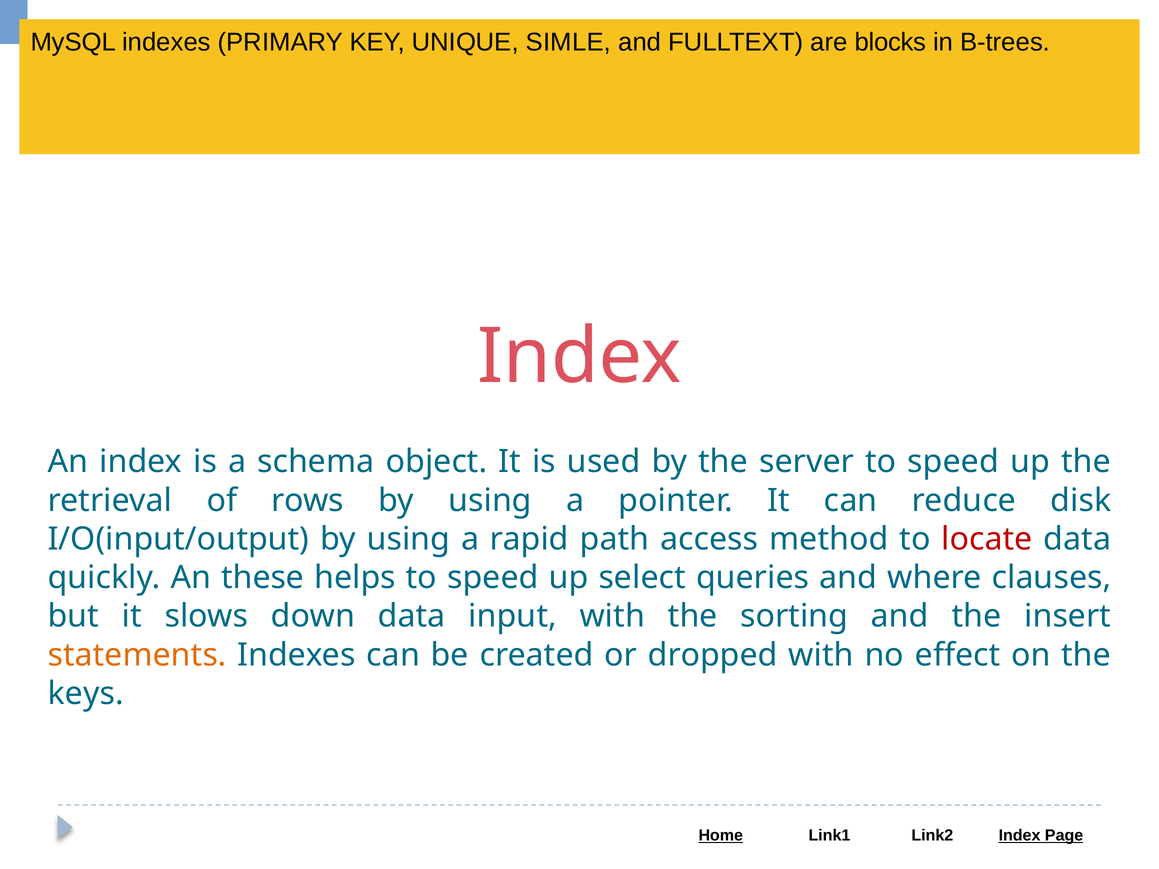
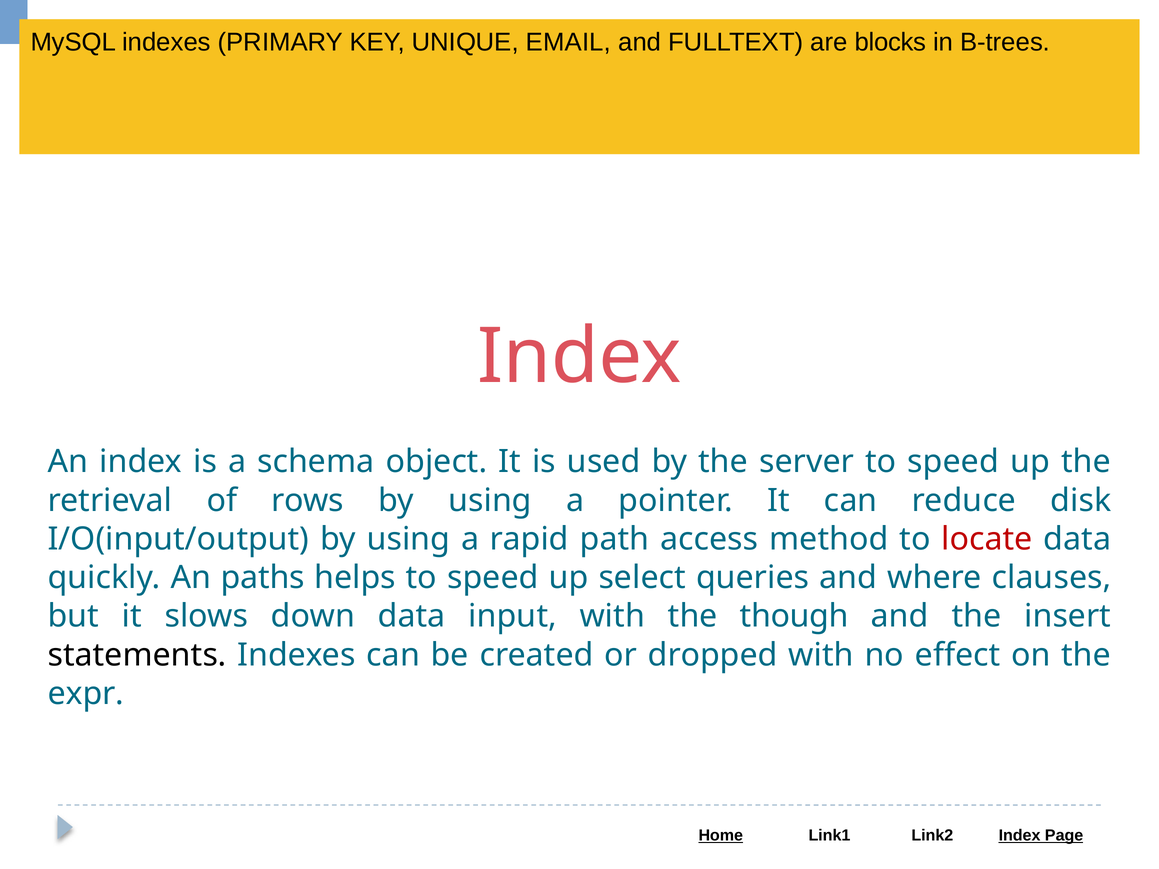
SIMLE: SIMLE -> EMAIL (568, 42)
these: these -> paths (263, 578)
sorting: sorting -> though (794, 617)
statements colour: orange -> black (137, 655)
keys: keys -> expr (86, 694)
